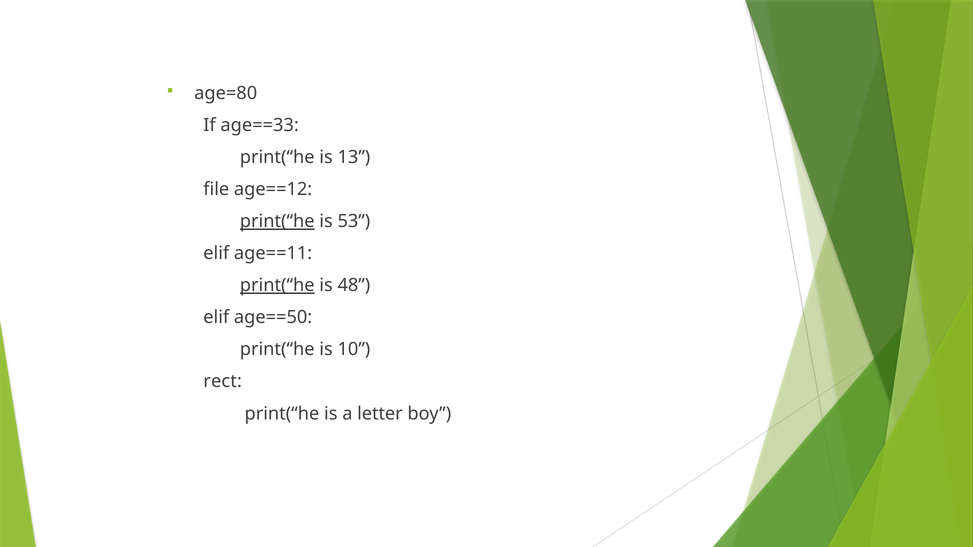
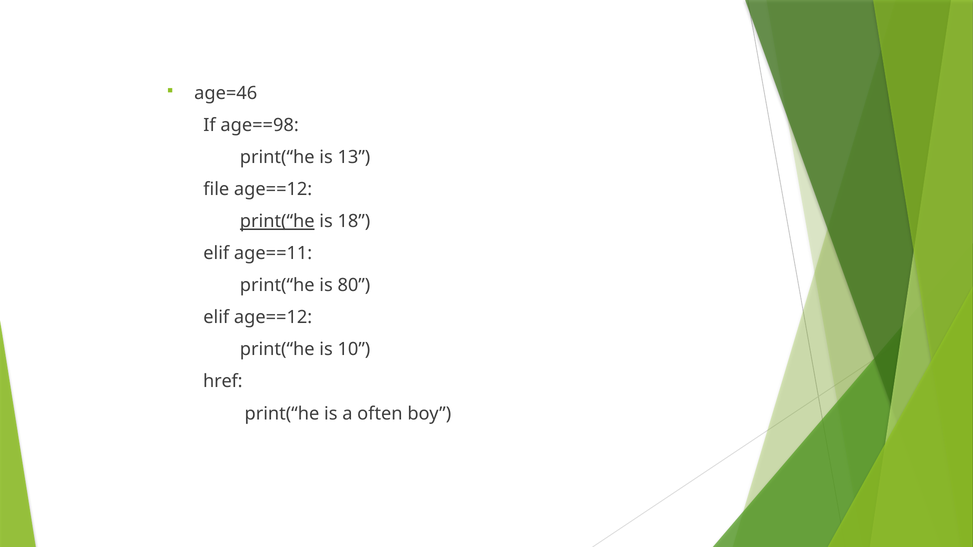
age=80: age=80 -> age=46 (226, 93)
age==33: age==33 -> age==98 (260, 125)
53: 53 -> 18 (354, 222)
print(“he underline: present -> none (277, 286)
48: 48 -> 80 (354, 286)
elif age==50: age==50 -> age==12 (273, 318)
rect: rect -> href (223, 382)
letter: letter -> often (380, 414)
